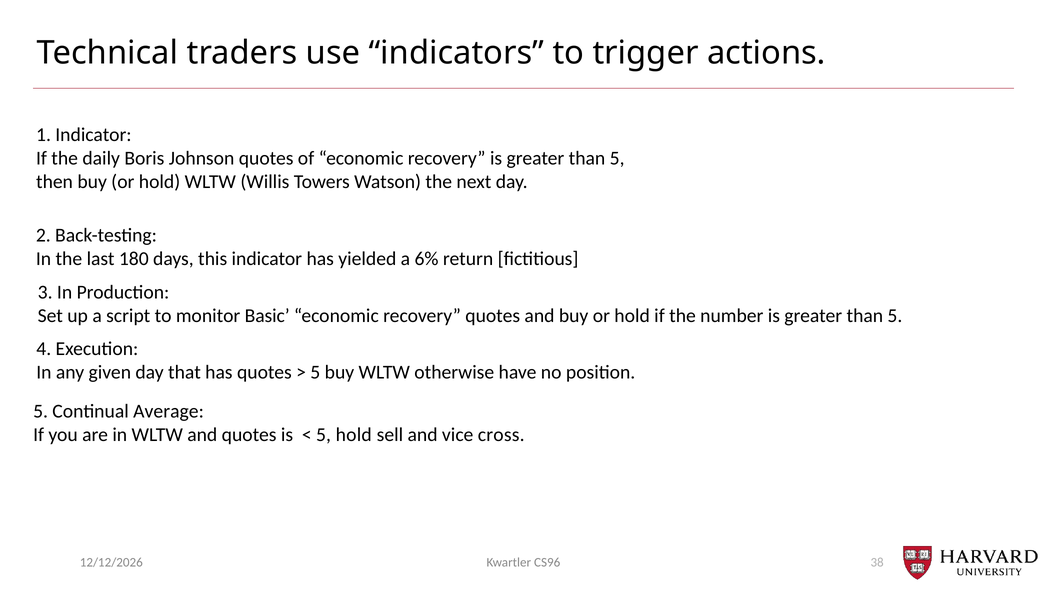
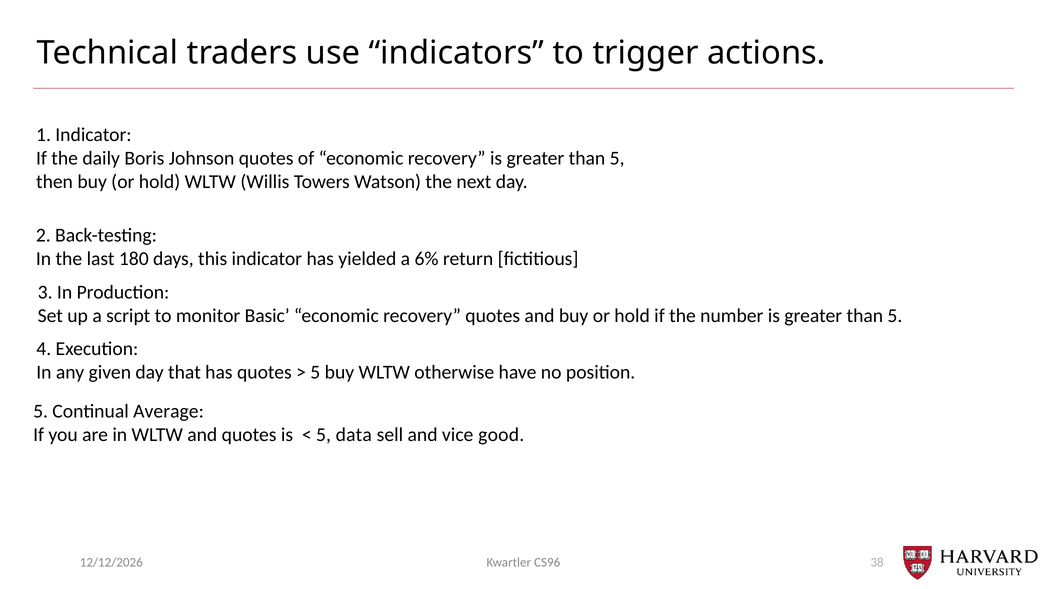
5 hold: hold -> data (354, 435)
cross: cross -> good (501, 435)
